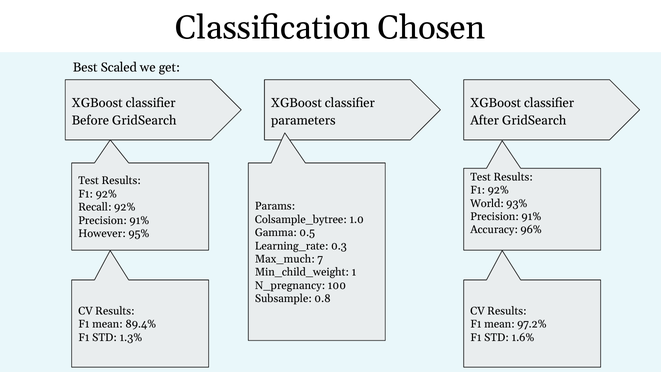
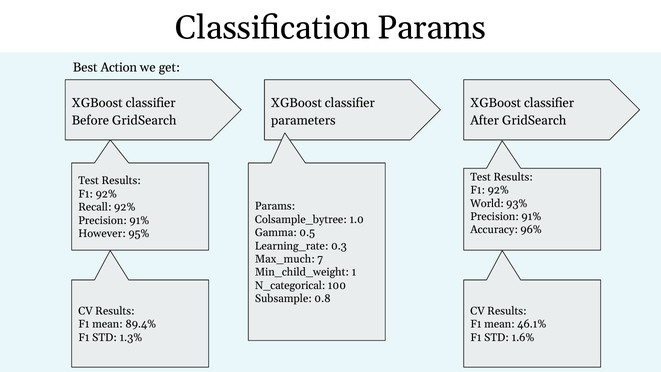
Classification Chosen: Chosen -> Params (432, 28)
Scaled: Scaled -> Action (119, 68)
N_pregnancy: N_pregnancy -> N_categorical (290, 285)
97.2%: 97.2% -> 46.1% (532, 324)
